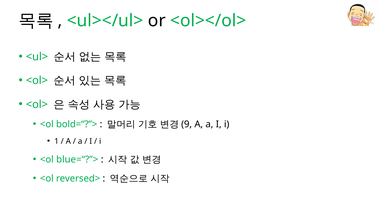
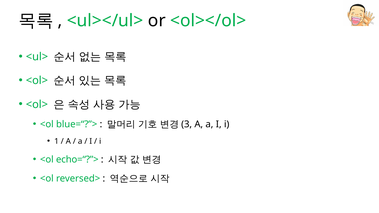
bold=“?”>: bold=“?”> -> blue=“?”> (77, 124)
9: 9 -> 3 (187, 124)
blue=“?”>: blue=“?”> -> echo=“?”> (77, 160)
